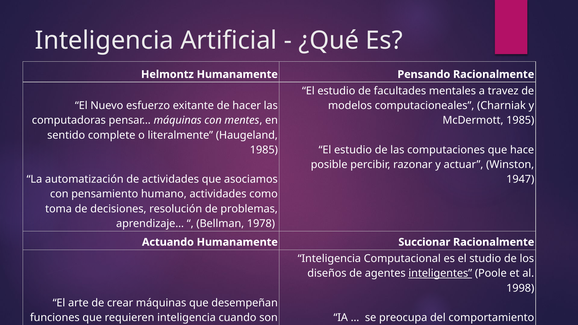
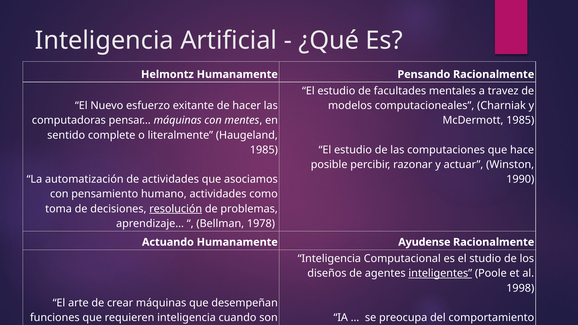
1947: 1947 -> 1990 (520, 179)
resolución underline: none -> present (176, 209)
Succionar: Succionar -> Ayudense (424, 242)
